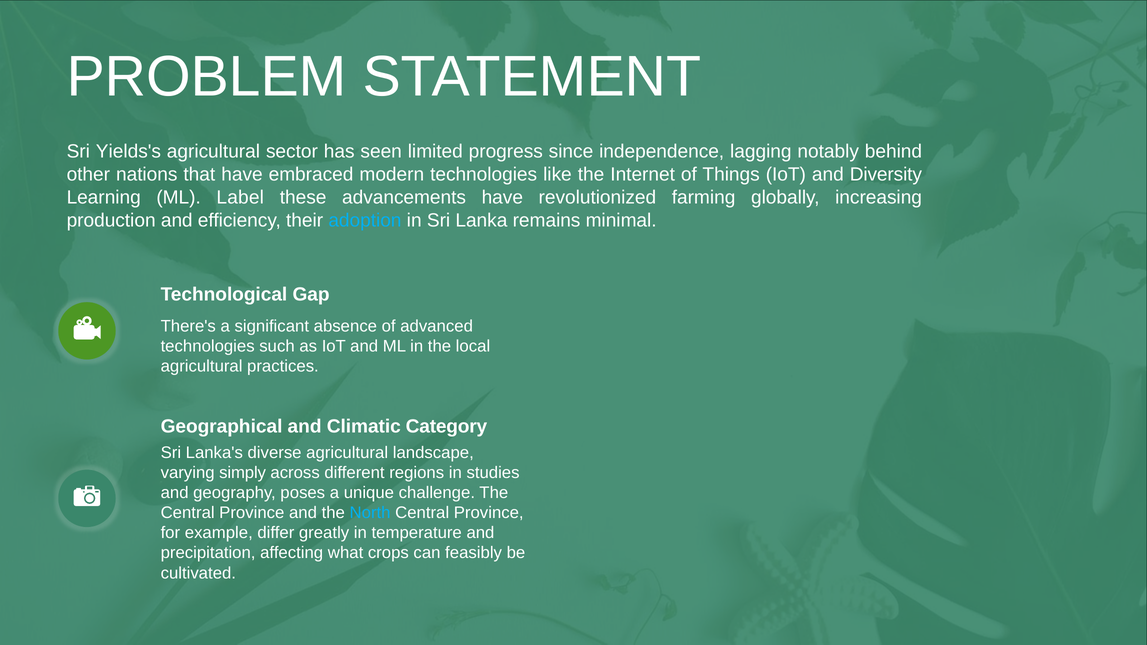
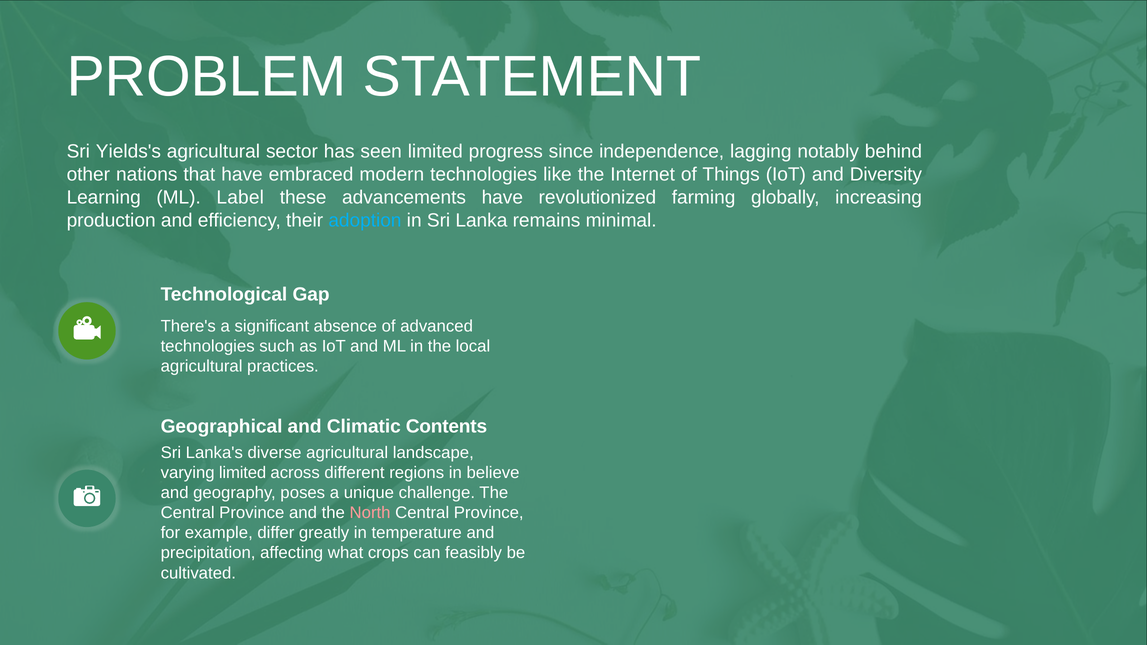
Category: Category -> Contents (446, 426)
varying simply: simply -> limited (243, 473)
studies: studies -> believe (493, 473)
North colour: light blue -> pink (370, 513)
